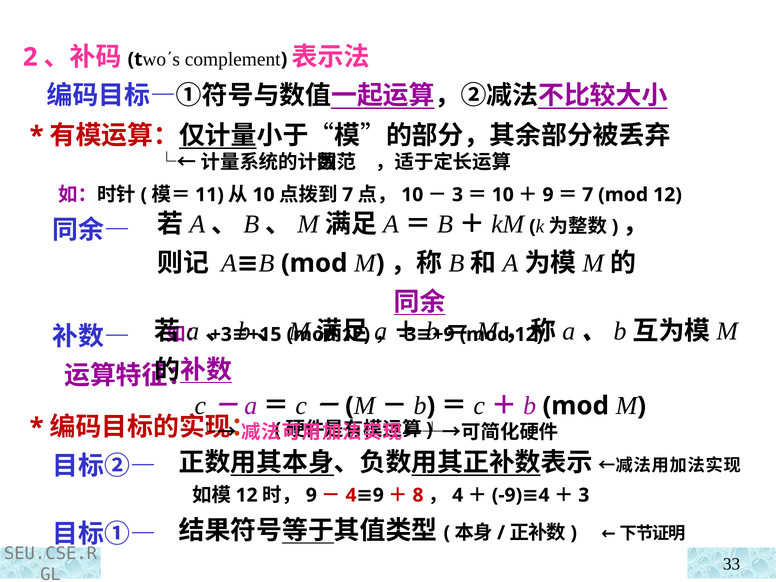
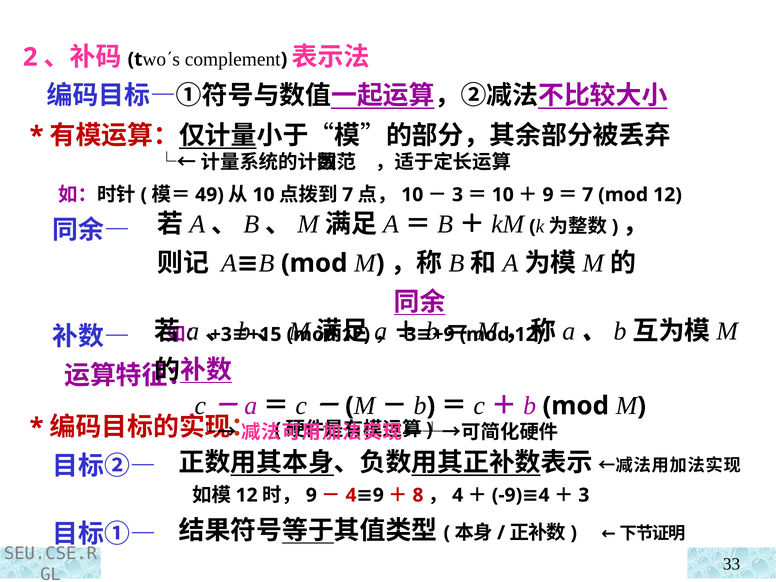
11: 11 -> 49 (209, 195)
